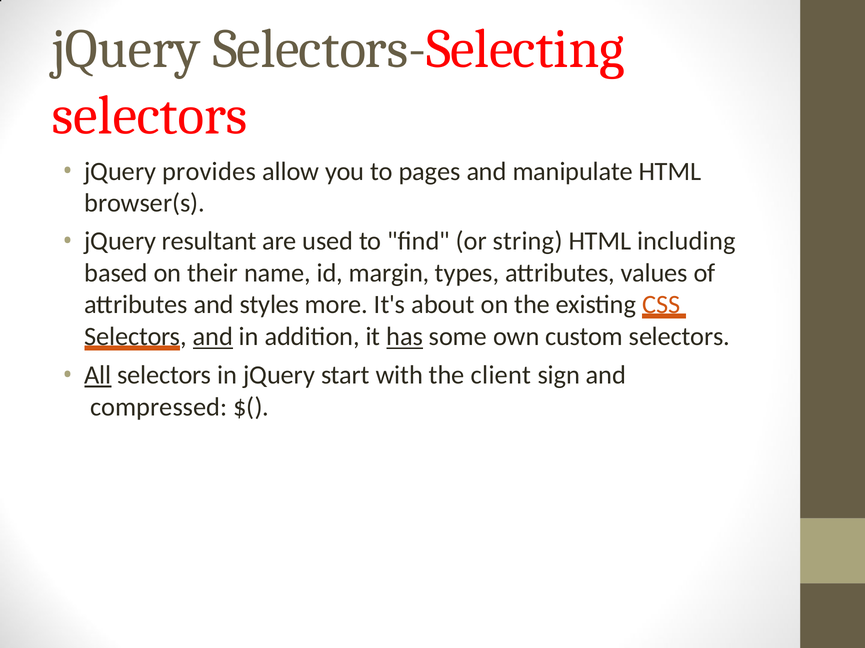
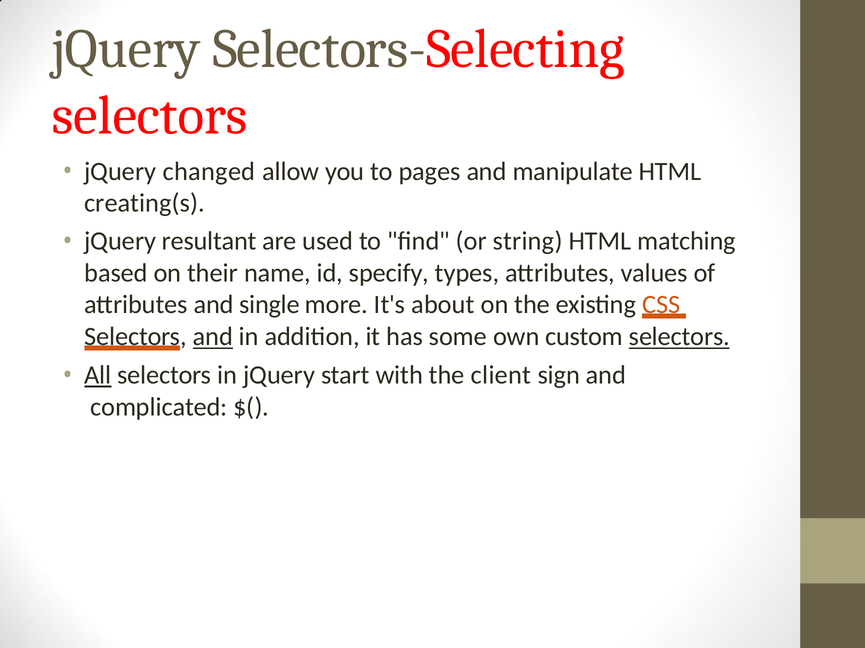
provides: provides -> changed (209, 172)
browser(s: browser(s -> creating(s (145, 203)
including: including -> matching (687, 242)
margin: margin -> specify (389, 273)
styles: styles -> single (269, 305)
has underline: present -> none (405, 337)
selectors underline: none -> present (679, 337)
compressed: compressed -> complicated (159, 407)
